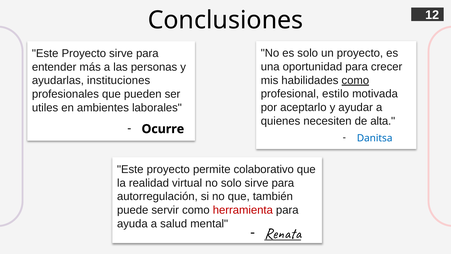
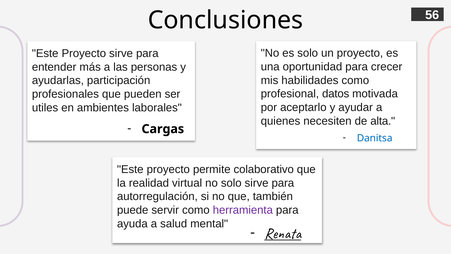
12: 12 -> 56 (432, 15)
como underline: present -> none (355, 80)
instituciones: instituciones -> participación (119, 80)
estilo: estilo -> datos (336, 94)
Ocurre: Ocurre -> Cargas (163, 129)
herramienta colour: red -> purple (243, 210)
